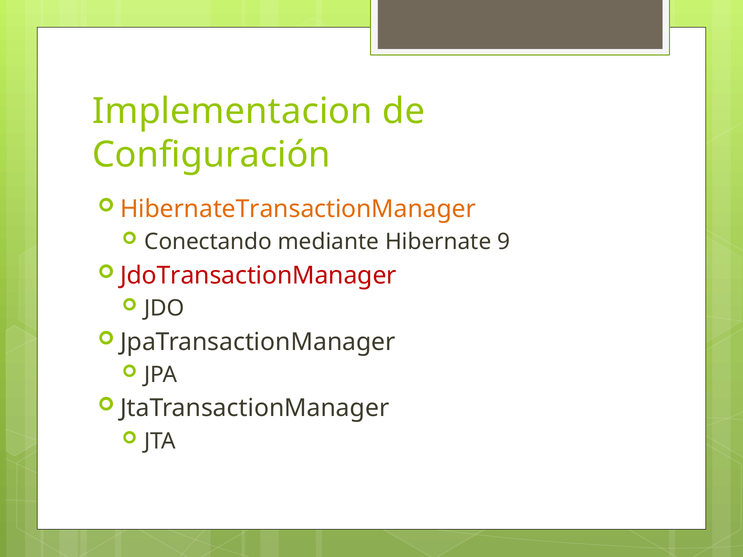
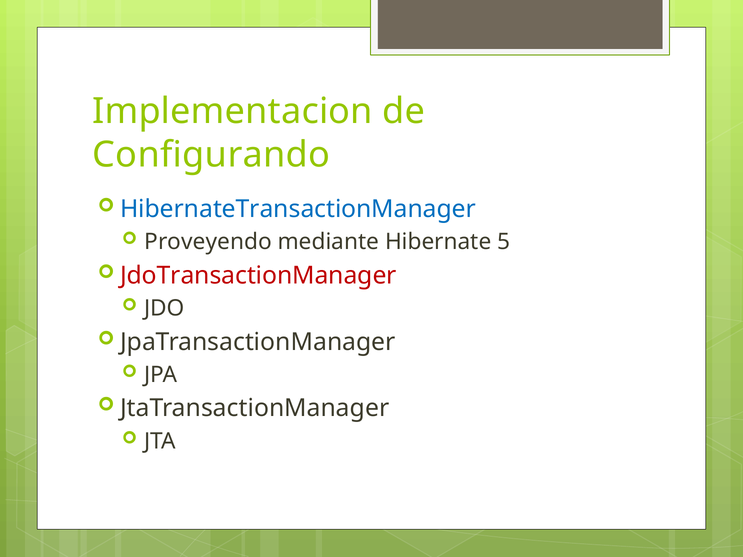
Configuración: Configuración -> Configurando (211, 155)
HibernateTransactionManager colour: orange -> blue (298, 209)
Conectando: Conectando -> Proveyendo (208, 242)
9: 9 -> 5 (504, 242)
